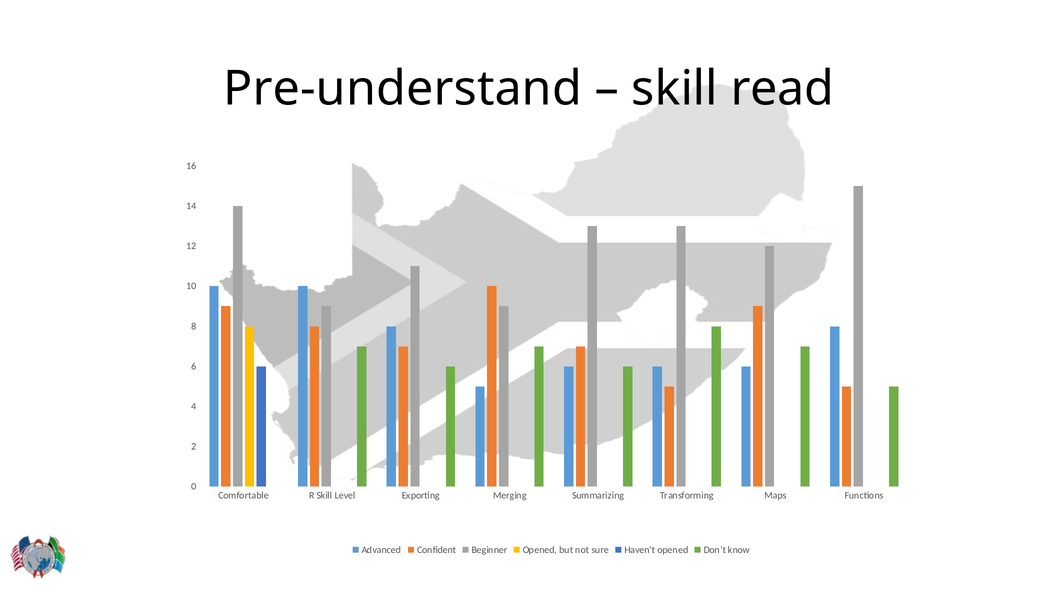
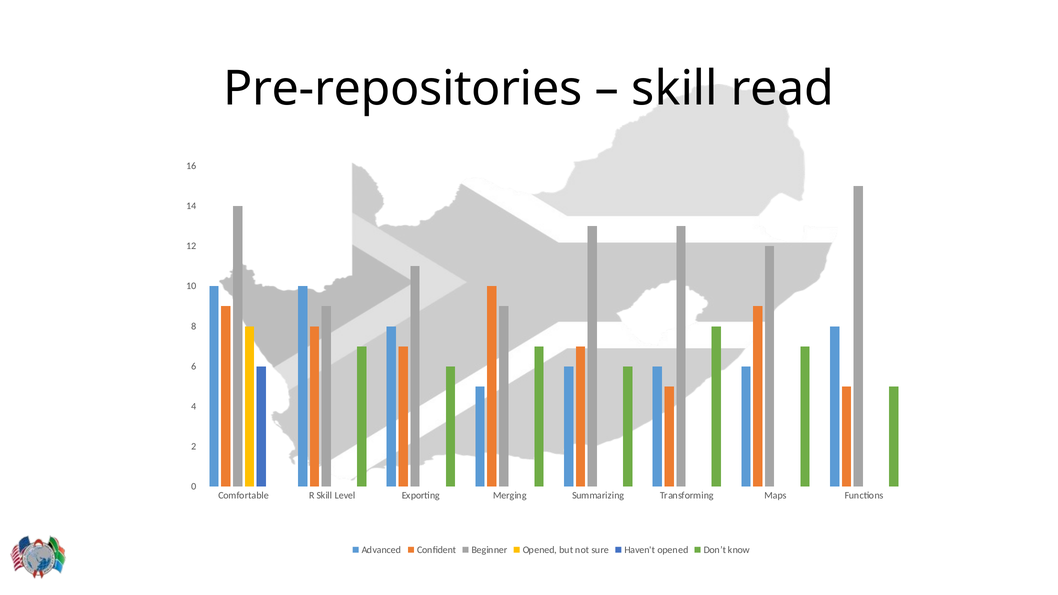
Pre-understand: Pre-understand -> Pre-repositories (403, 89)
